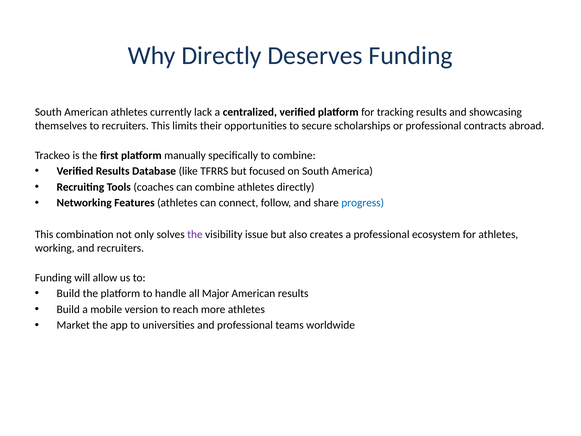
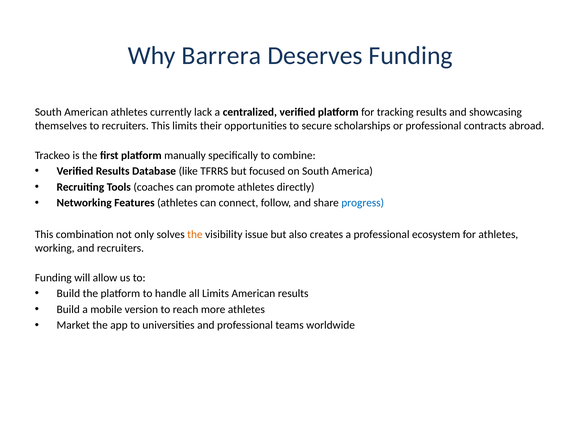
Why Directly: Directly -> Barrera (221, 56)
can combine: combine -> promote (215, 187)
the colour: purple -> orange (195, 234)
all Major: Major -> Limits (216, 293)
